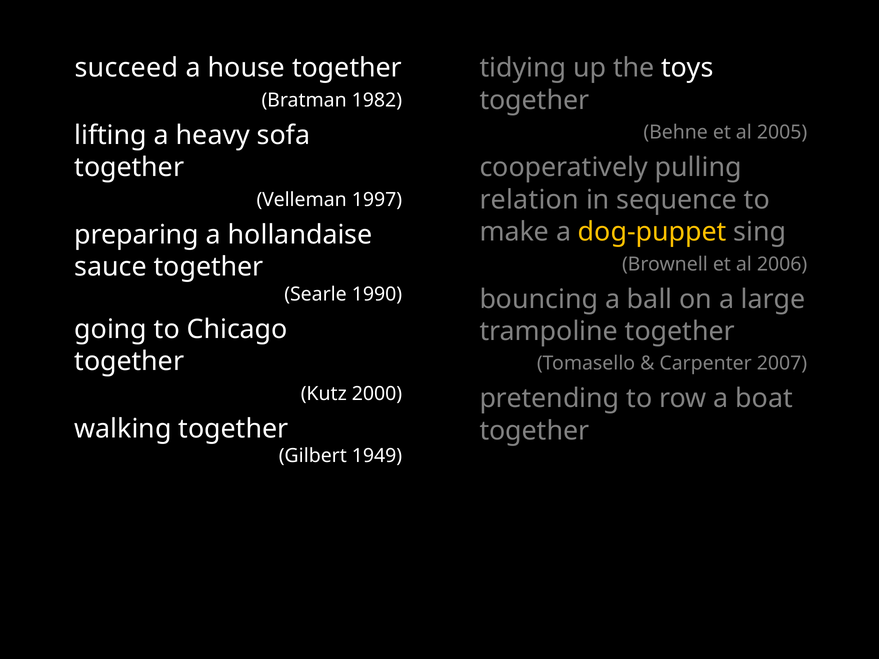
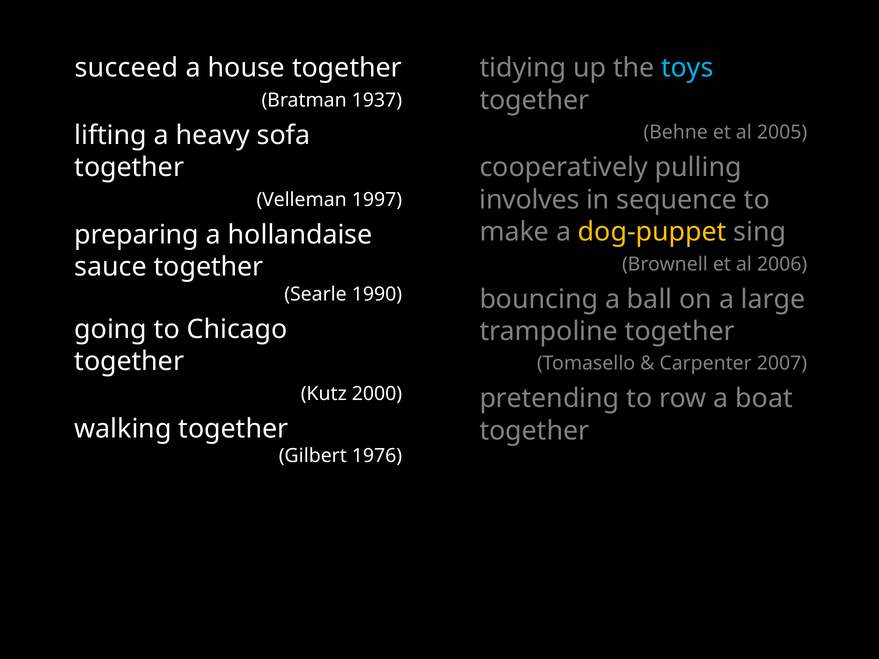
toys colour: white -> light blue (687, 68)
1982: 1982 -> 1937 (377, 100)
relation: relation -> involves (529, 200)
1949: 1949 -> 1976 (377, 456)
